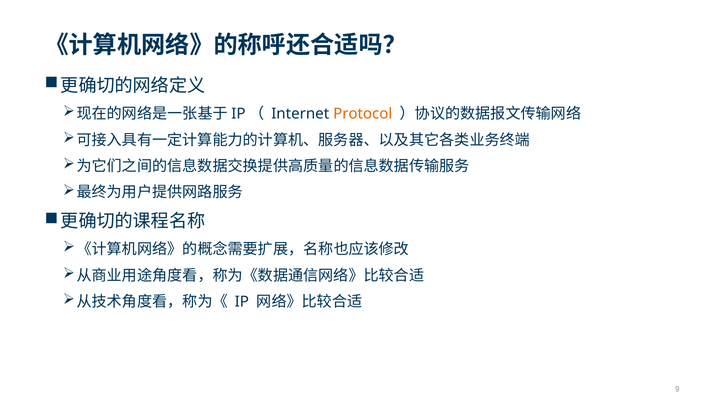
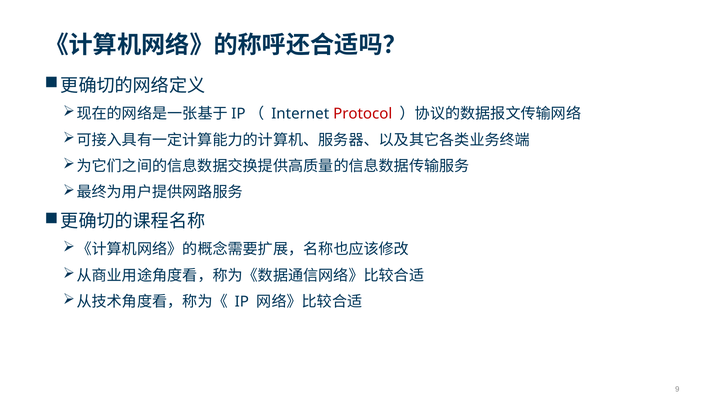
Protocol colour: orange -> red (363, 114)
